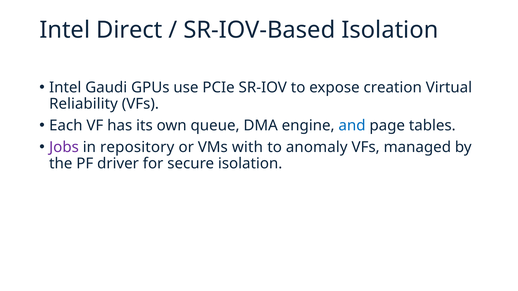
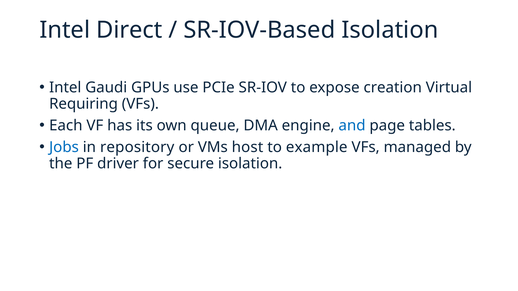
Reliability: Reliability -> Requiring (84, 104)
Jobs colour: purple -> blue (64, 147)
with: with -> host (247, 147)
anomaly: anomaly -> example (317, 147)
